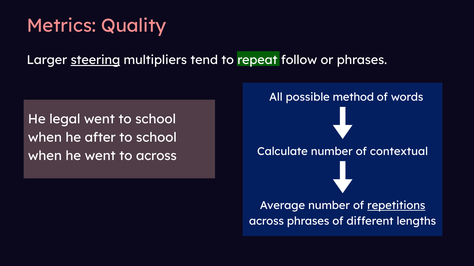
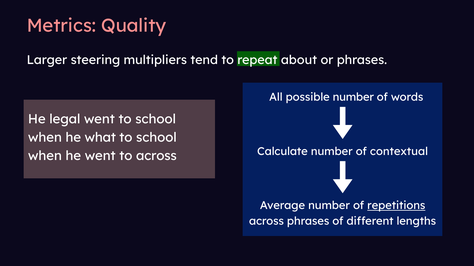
steering underline: present -> none (95, 60)
follow: follow -> about (299, 60)
possible method: method -> number (353, 97)
after: after -> what (100, 138)
